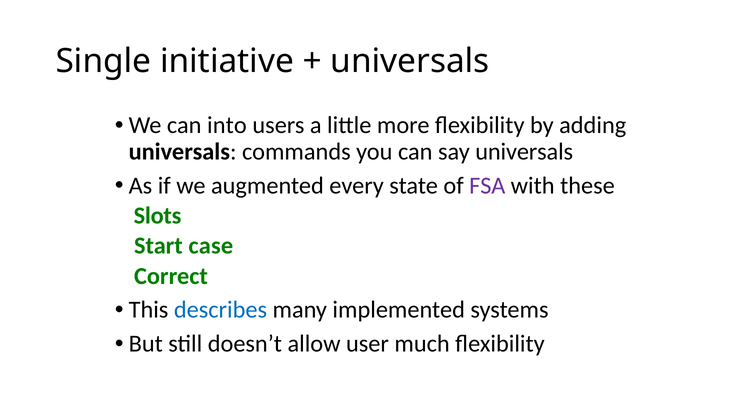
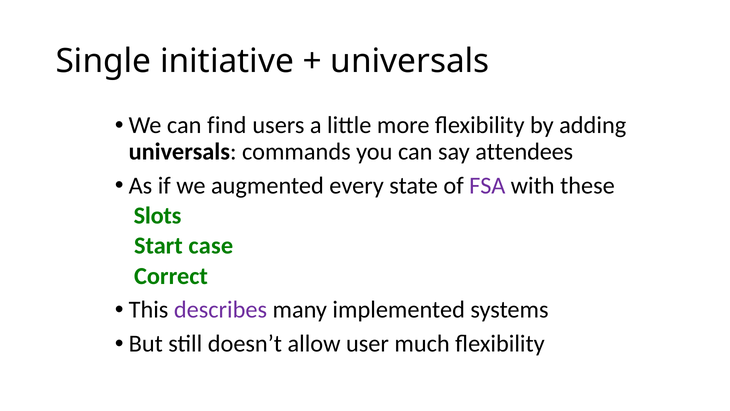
into: into -> find (227, 125)
say universals: universals -> attendees (524, 152)
describes colour: blue -> purple (220, 310)
